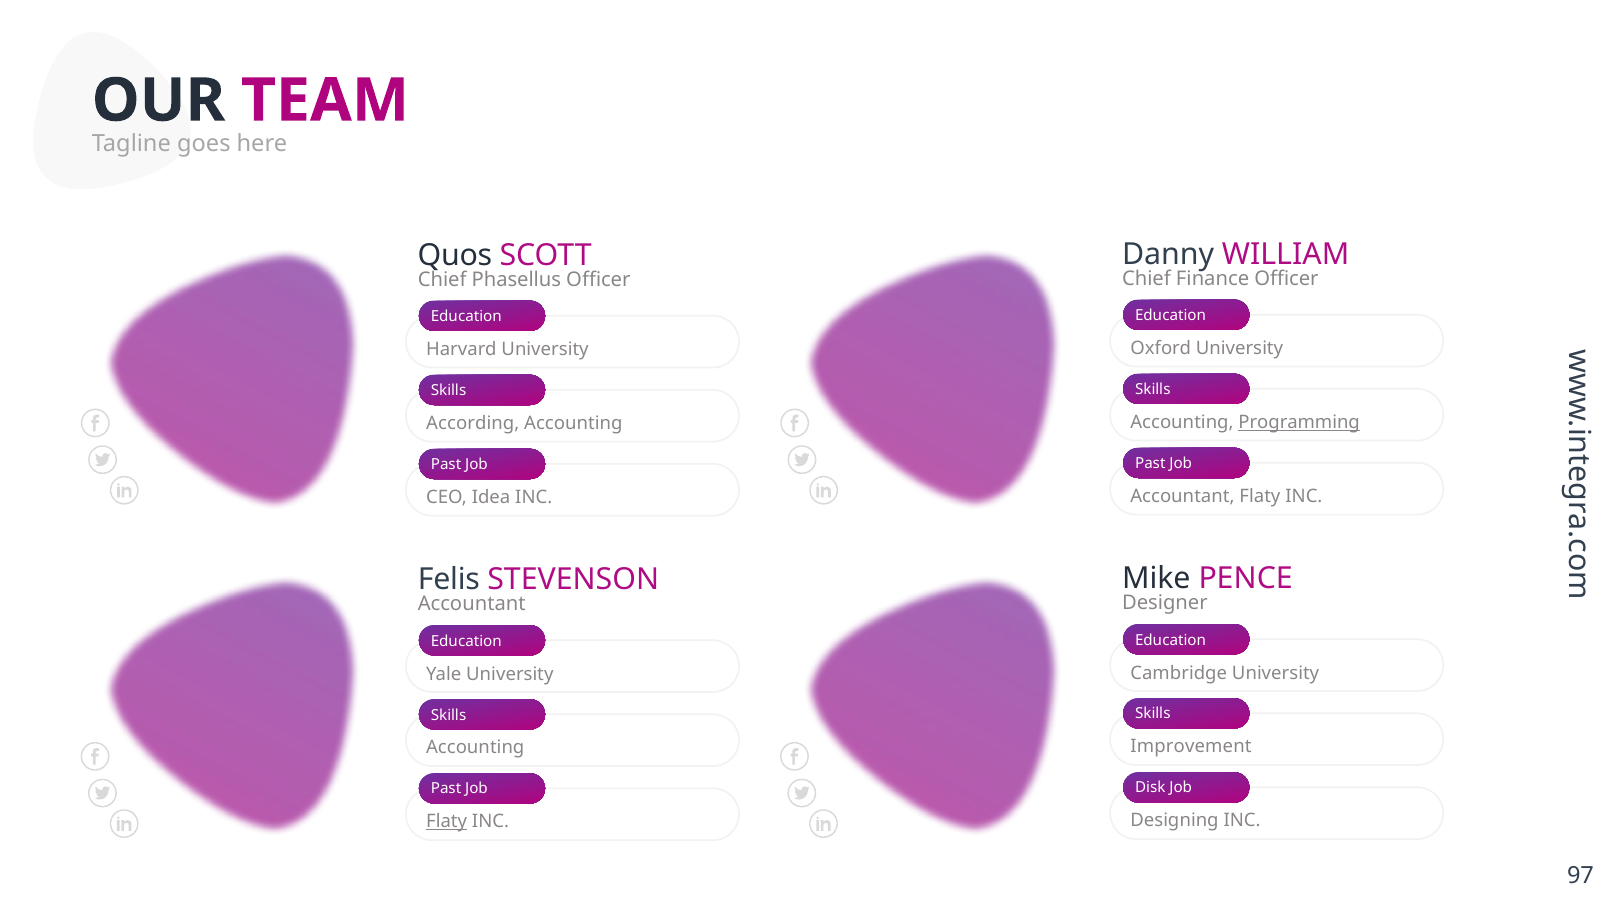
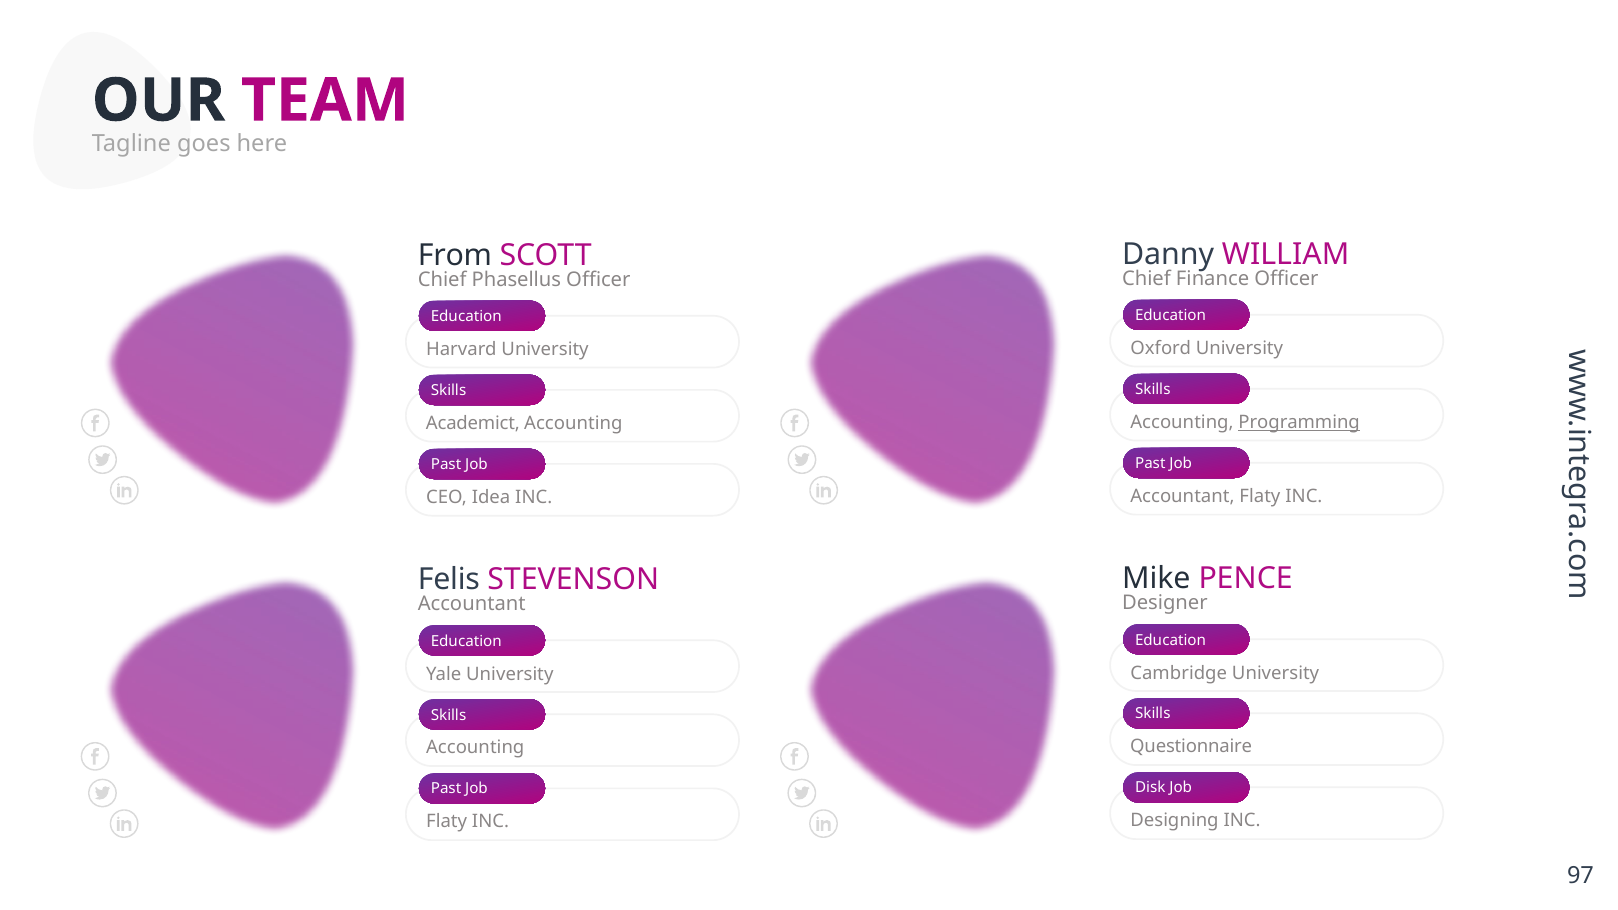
Quos: Quos -> From (455, 255)
According: According -> Academict (473, 423)
Improvement: Improvement -> Questionnaire (1191, 747)
Flaty underline: present -> none (447, 821)
